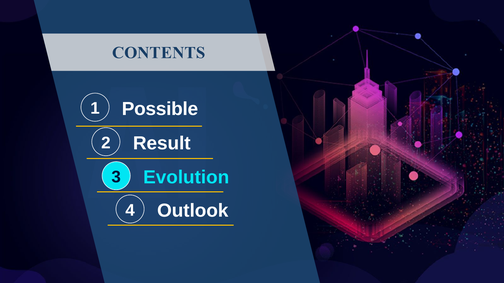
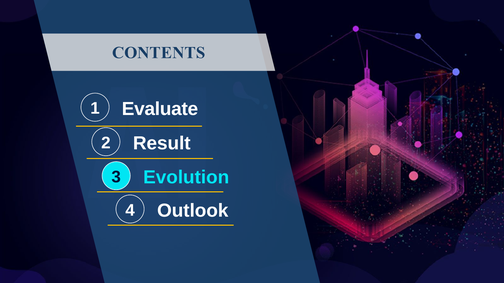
Possible: Possible -> Evaluate (160, 109)
